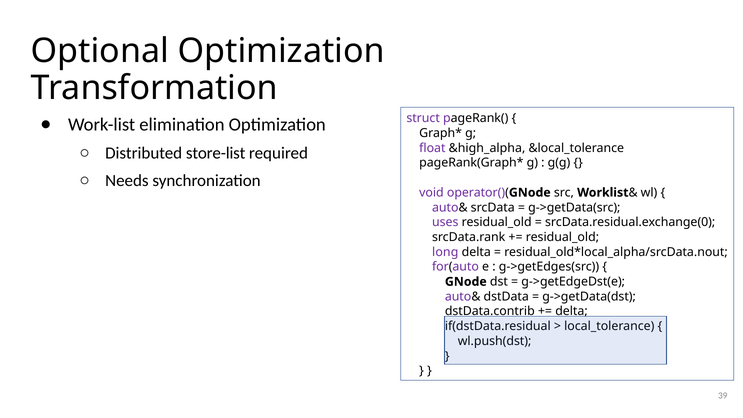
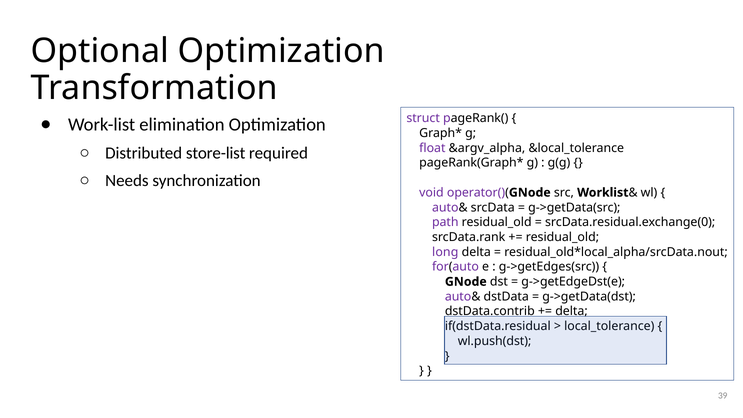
&high_alpha: &high_alpha -> &argv_alpha (487, 148)
uses: uses -> path (445, 222)
